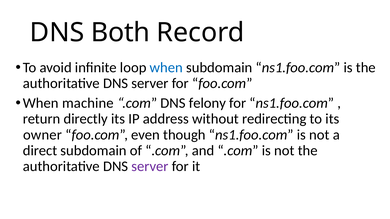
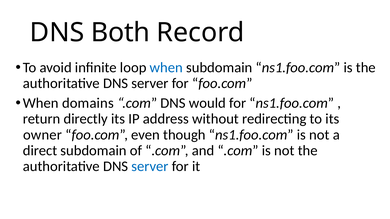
machine: machine -> domains (88, 103)
felony: felony -> would (207, 103)
server colour: purple -> blue (150, 167)
